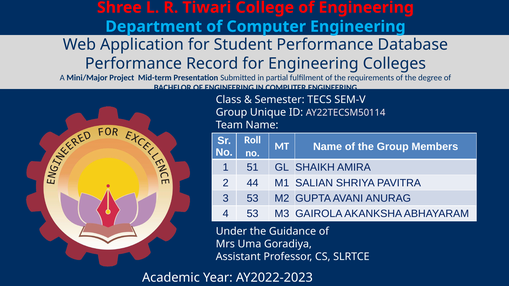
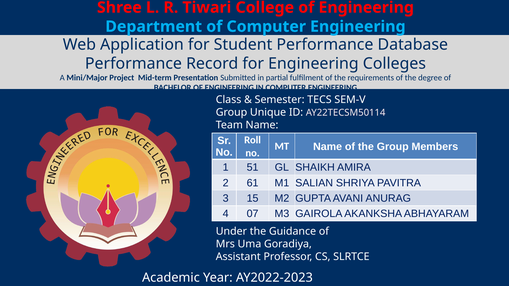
44: 44 -> 61 (253, 183)
3 53: 53 -> 15 (253, 199)
4 53: 53 -> 07 (253, 214)
